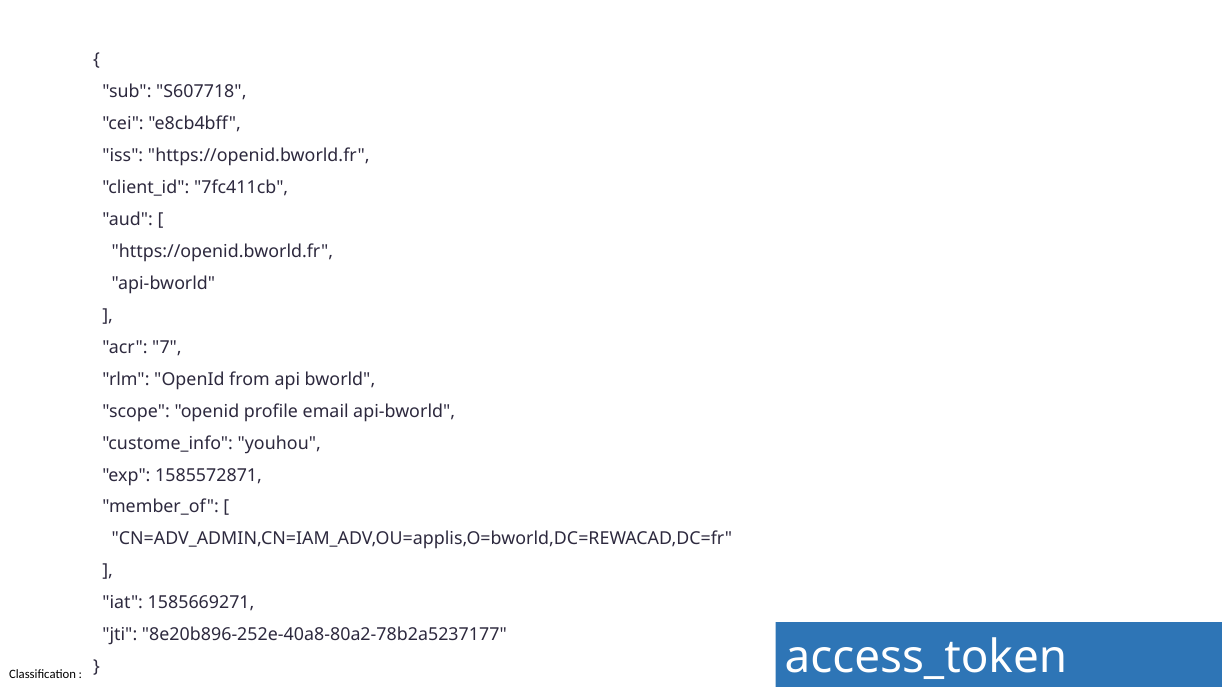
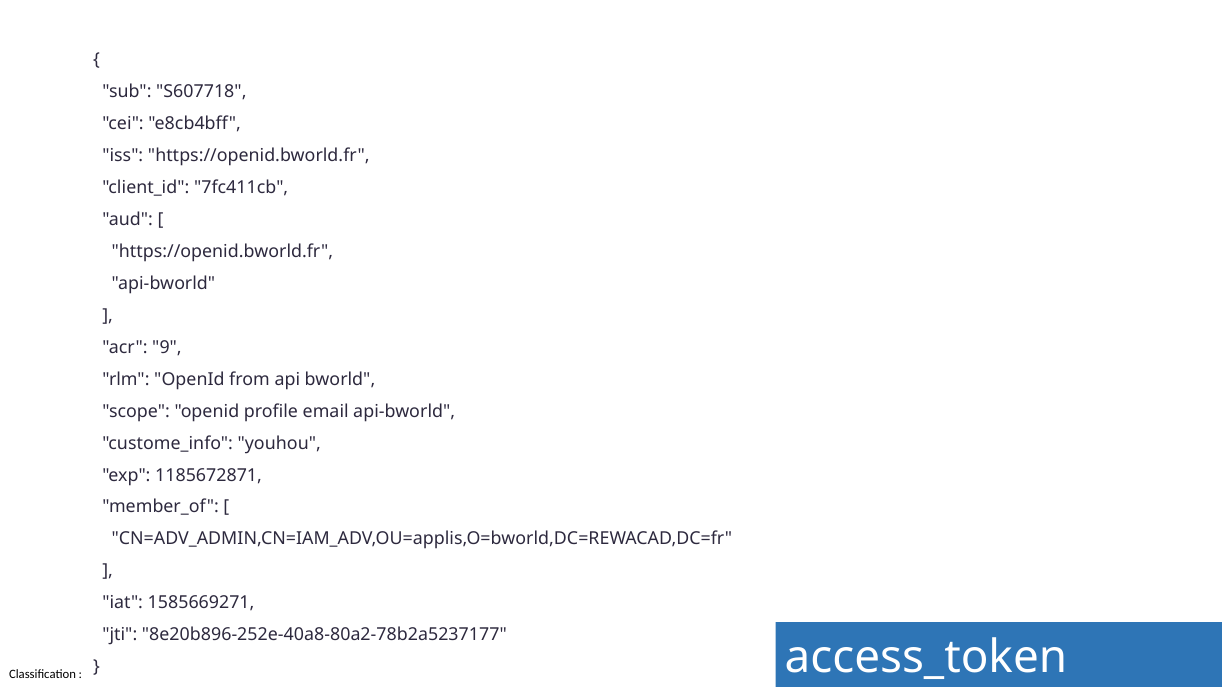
7: 7 -> 9 (167, 347)
1585572871: 1585572871 -> 1185672871 (209, 475)
